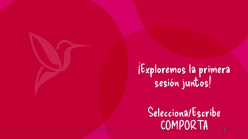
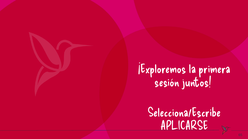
COMPORTA: COMPORTA -> APLICARSE (184, 126)
